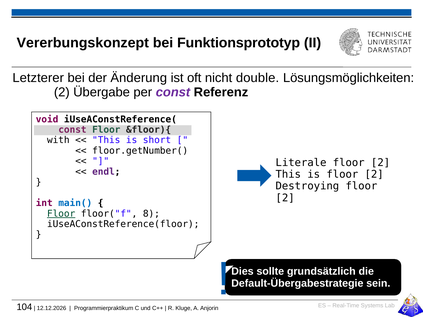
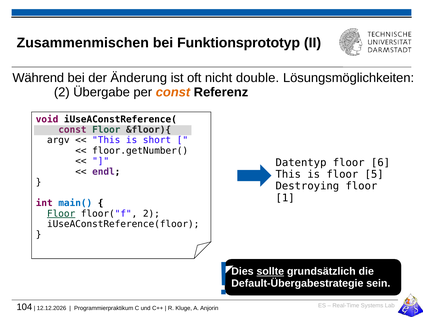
Vererbungskonzept: Vererbungskonzept -> Zusammenmischen (83, 43)
Letzterer: Letzterer -> Während (38, 78)
const colour: purple -> orange (173, 92)
with: with -> argv (58, 140)
Literale: Literale -> Datentyp (301, 163)
2: 2 -> 6 (381, 163)
is floor 2: 2 -> 5 (374, 174)
2: 2 -> 1 (285, 198)
floor("f 8: 8 -> 2 (151, 214)
sollte underline: none -> present (270, 272)
